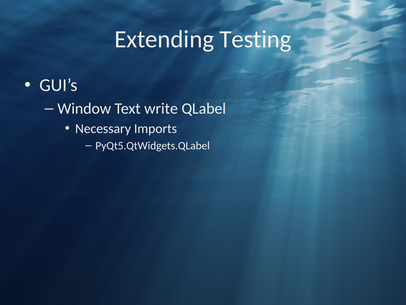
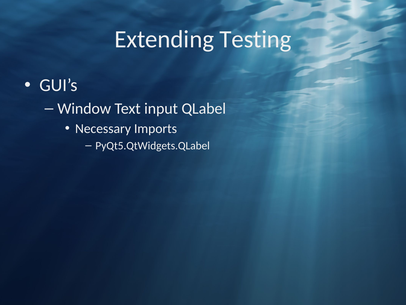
write: write -> input (161, 108)
